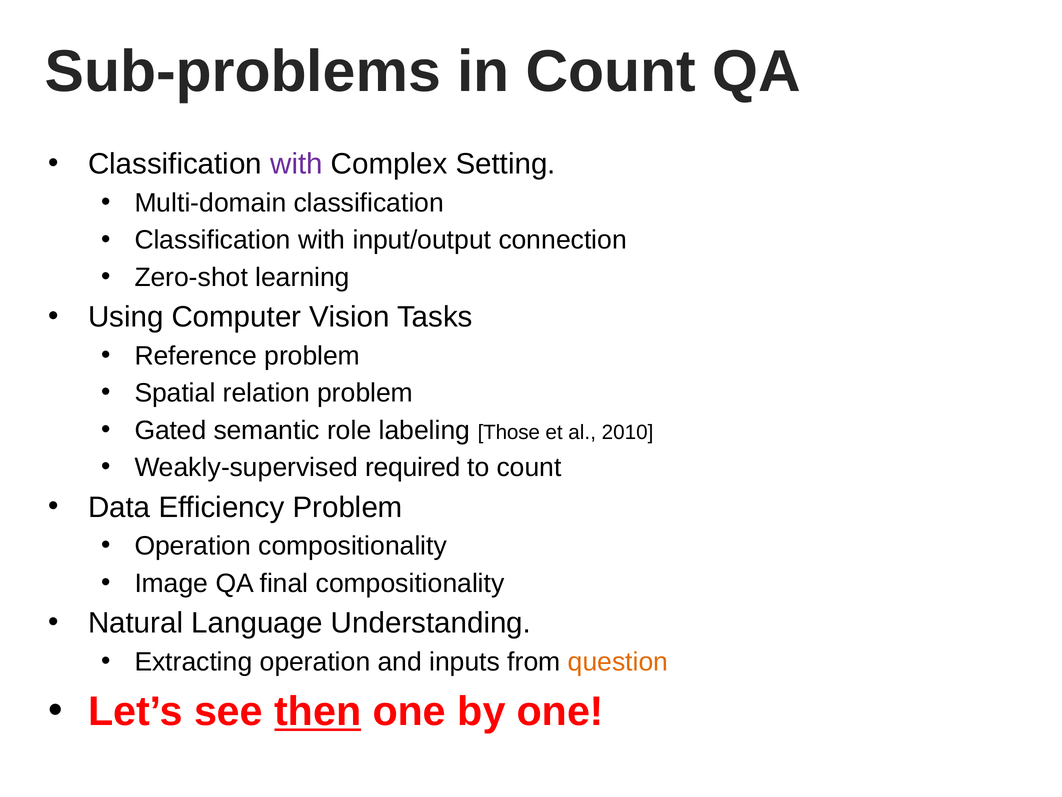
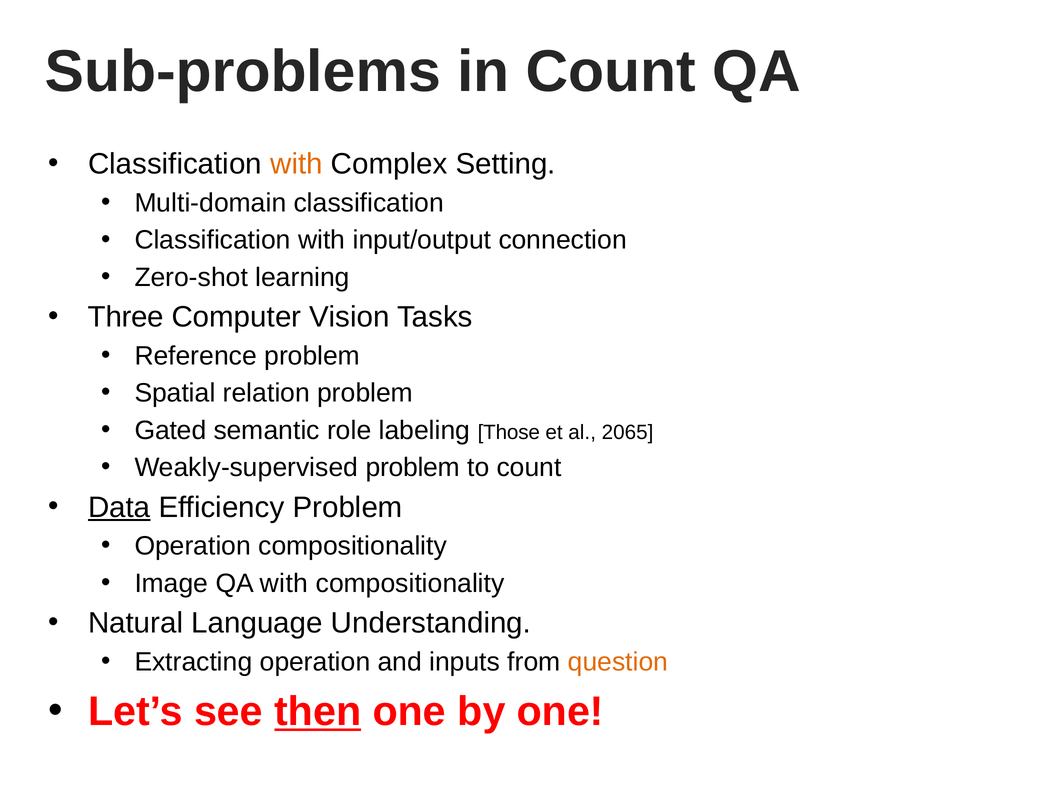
with colour: purple -> orange (296, 164)
Using: Using -> Three (126, 317)
2010: 2010 -> 2065 (628, 432)
Weakly-supervised required: required -> problem (413, 467)
Data underline: none -> present (119, 507)
QA final: final -> with (284, 583)
